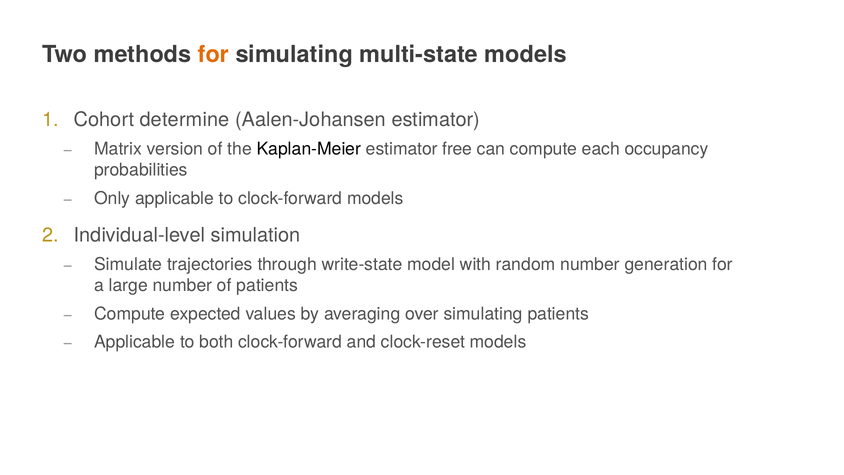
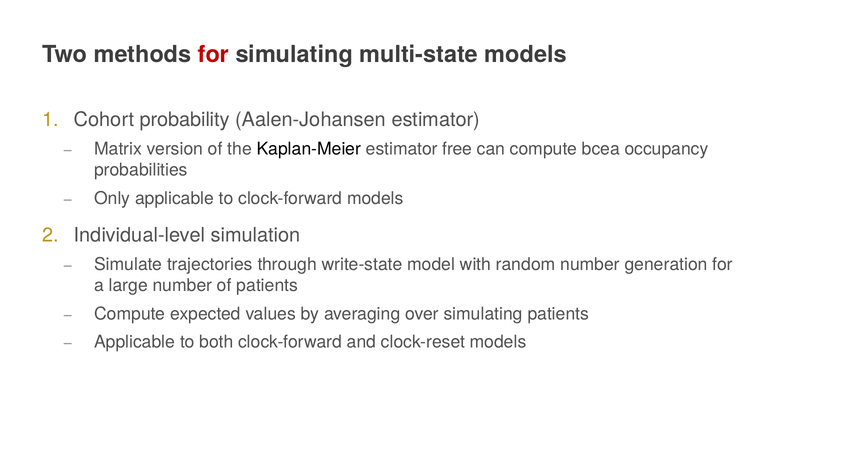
for colour: orange -> red (213, 54)
determine: determine -> probability (185, 120)
each: each -> bcea (601, 149)
